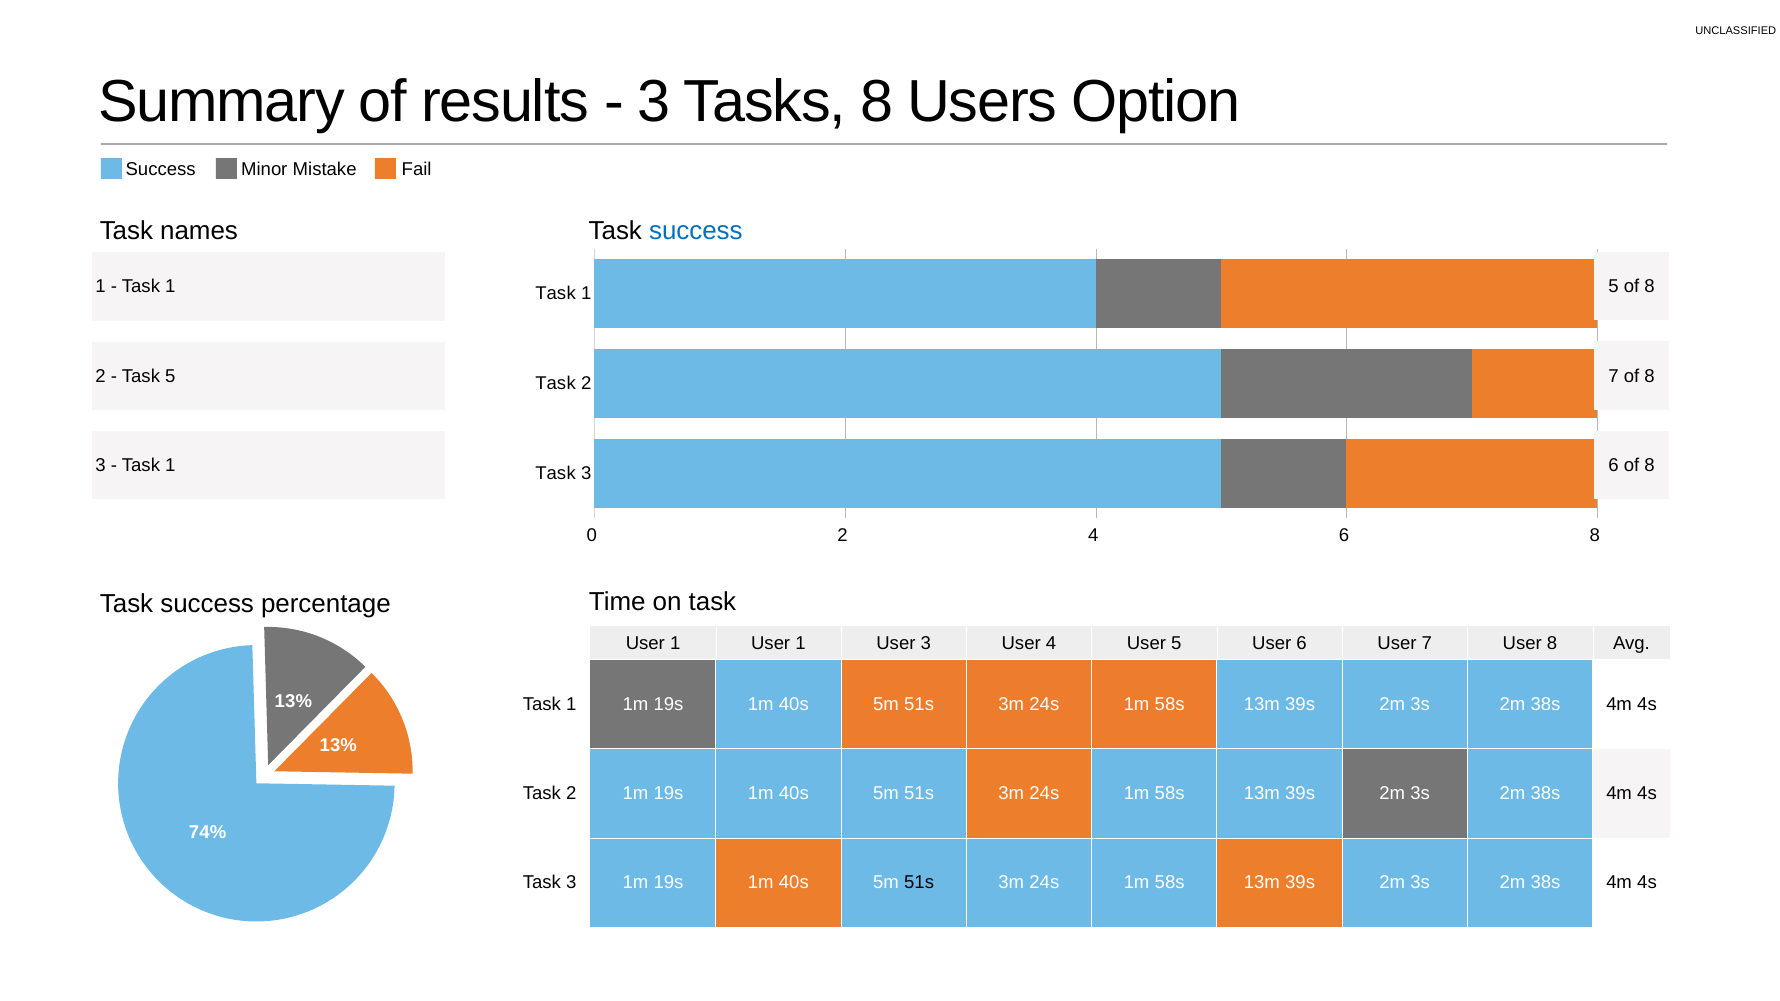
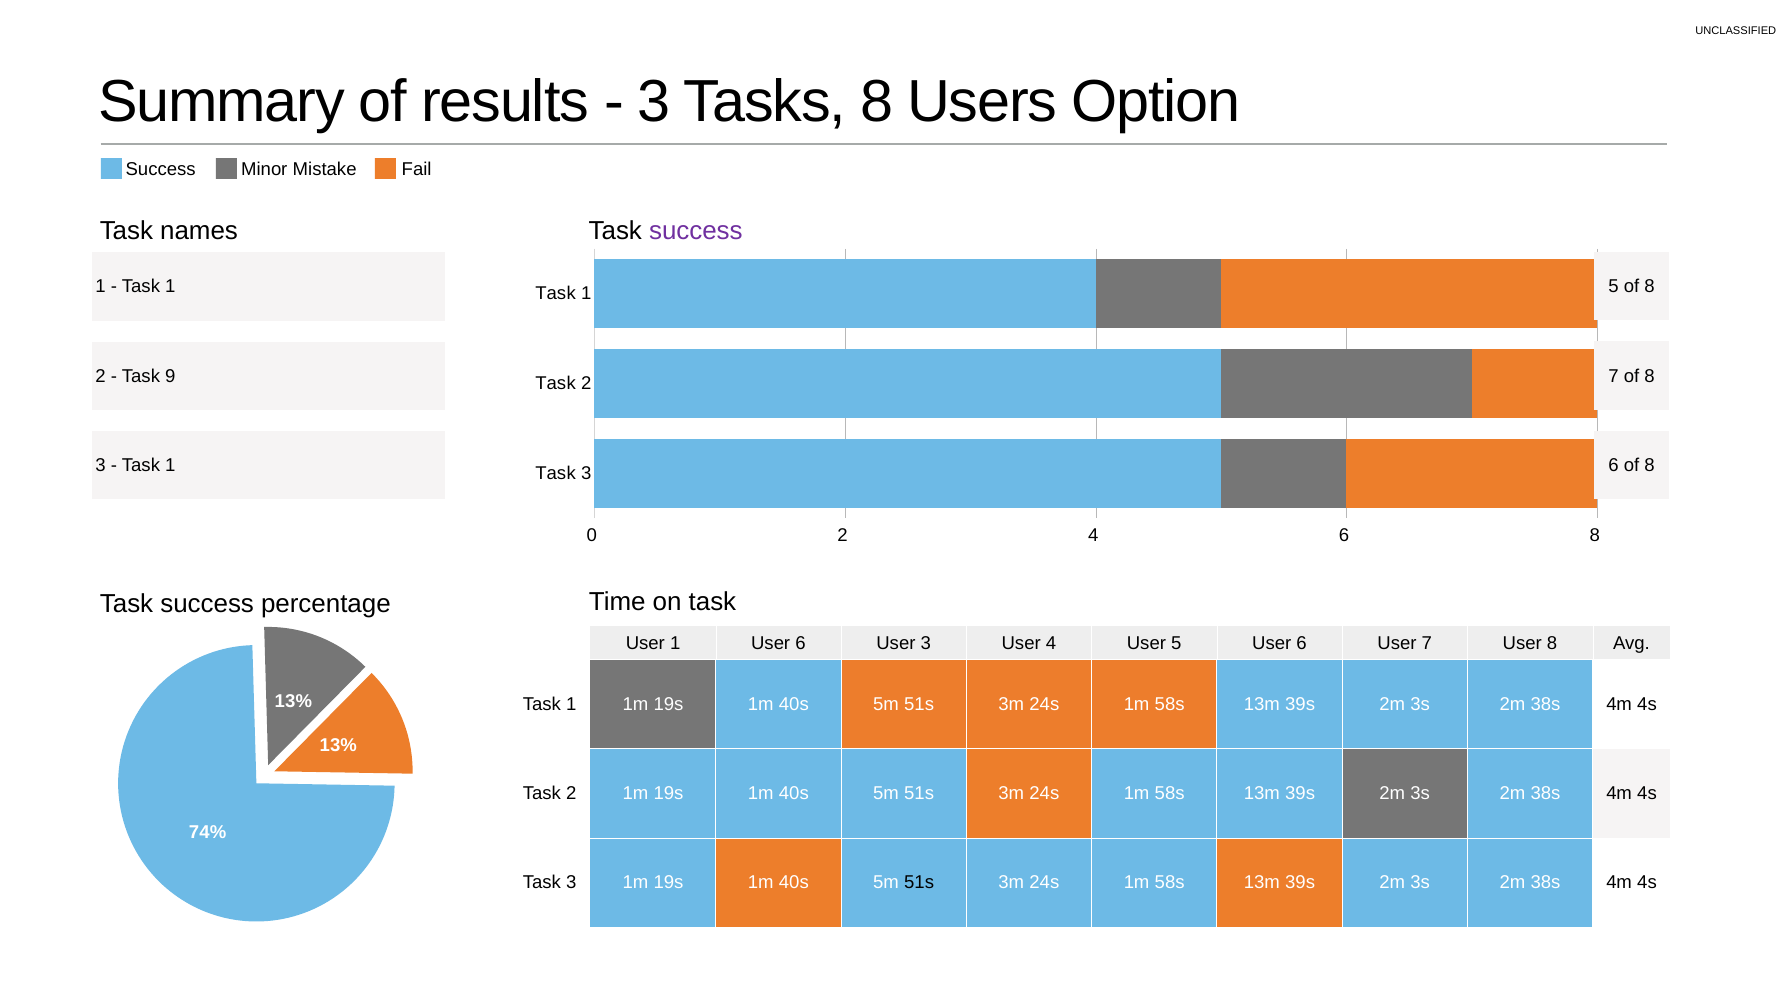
success colour: blue -> purple (696, 231)
Task 5: 5 -> 9 (170, 376)
1 User 1: 1 -> 6 (800, 643)
